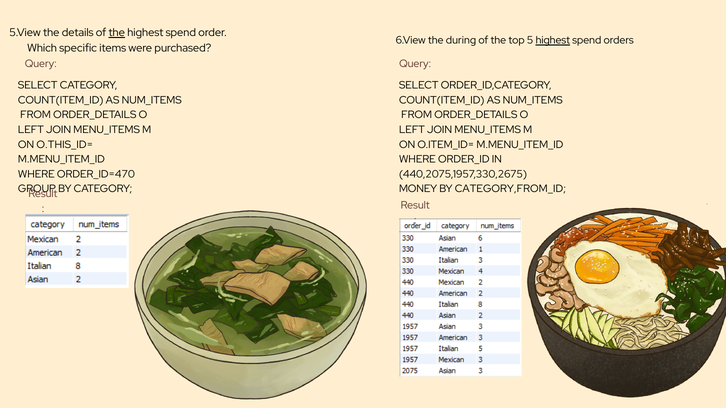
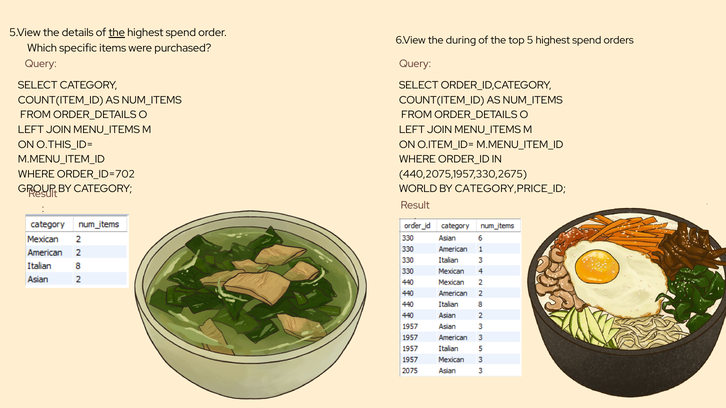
highest underline: present -> none (553, 40)
ORDER_ID=470: ORDER_ID=470 -> ORDER_ID=702 (96, 174)
MONEY: MONEY -> WORLD (418, 189)
CATEGORY,FROM_ID: CATEGORY,FROM_ID -> CATEGORY,PRICE_ID (510, 189)
